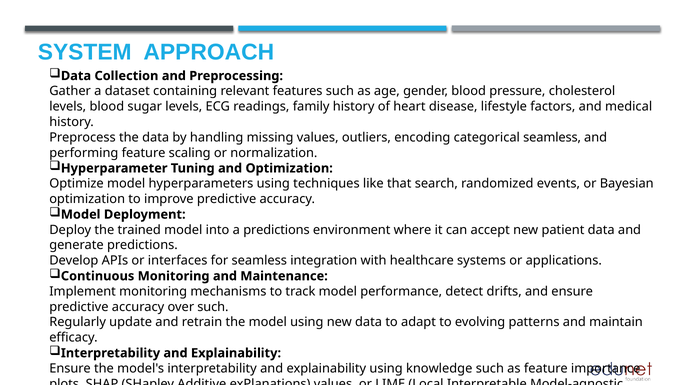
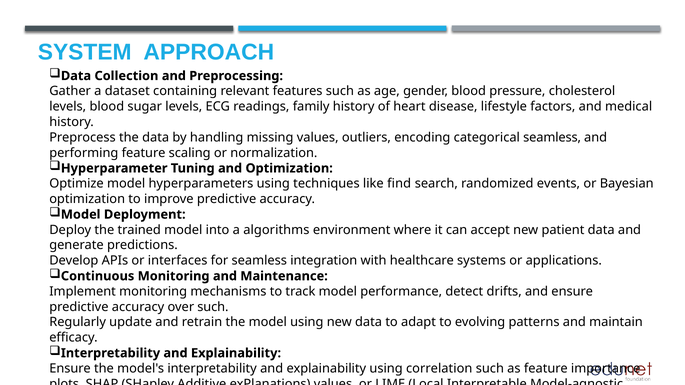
that: that -> find (399, 184)
a predictions: predictions -> algorithms (276, 230)
knowledge: knowledge -> correlation (439, 369)
